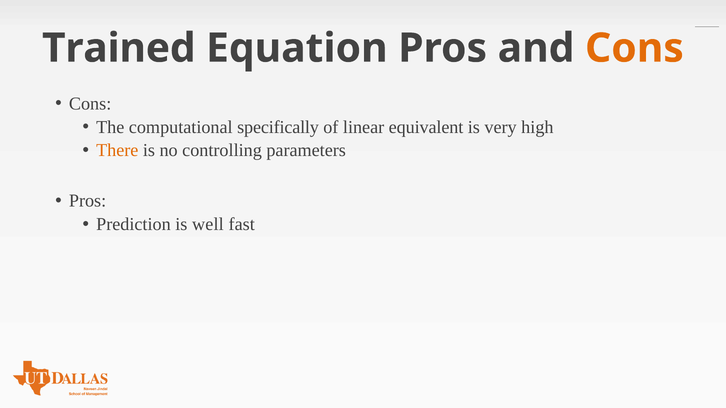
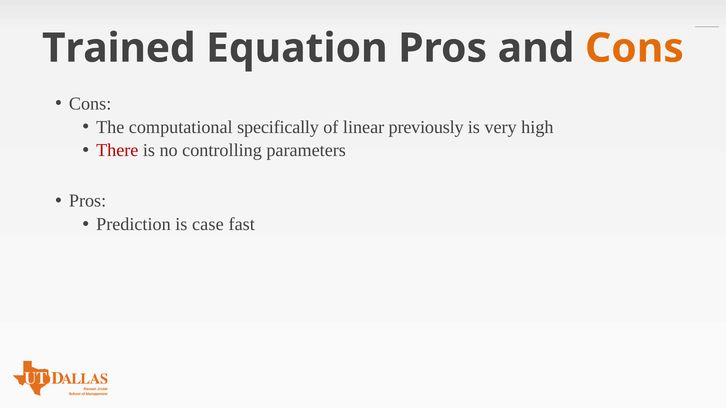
equivalent: equivalent -> previously (426, 127)
There colour: orange -> red (117, 151)
well: well -> case (208, 224)
